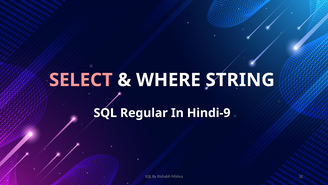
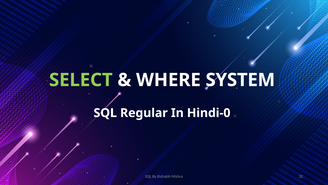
SELECT colour: pink -> light green (81, 80)
STRING: STRING -> SYSTEM (240, 80)
Hindi-9: Hindi-9 -> Hindi-0 (209, 113)
